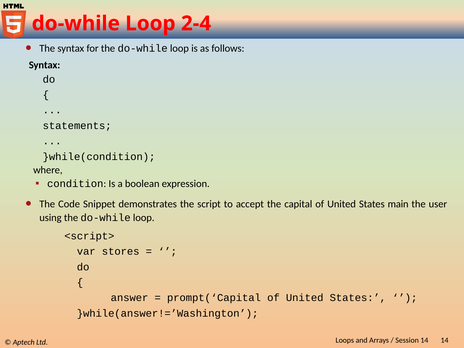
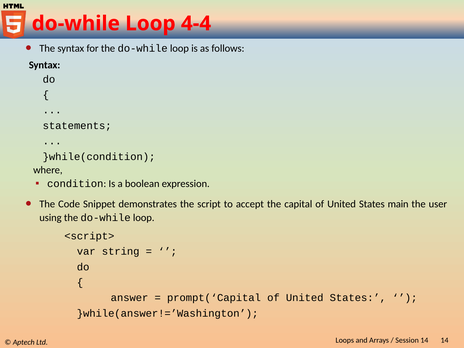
2-4: 2-4 -> 4-4 (196, 23)
stores: stores -> string (121, 251)
